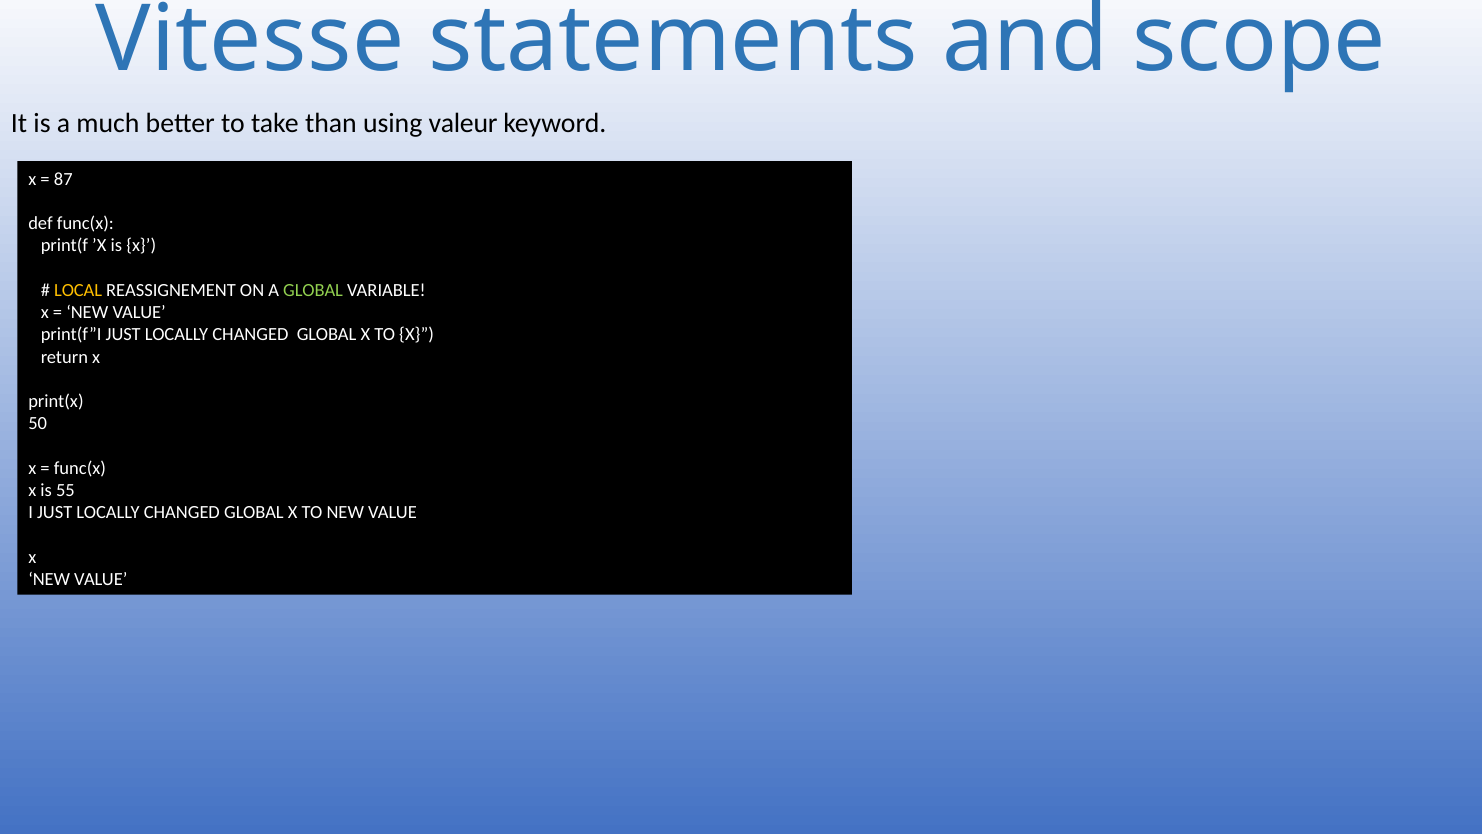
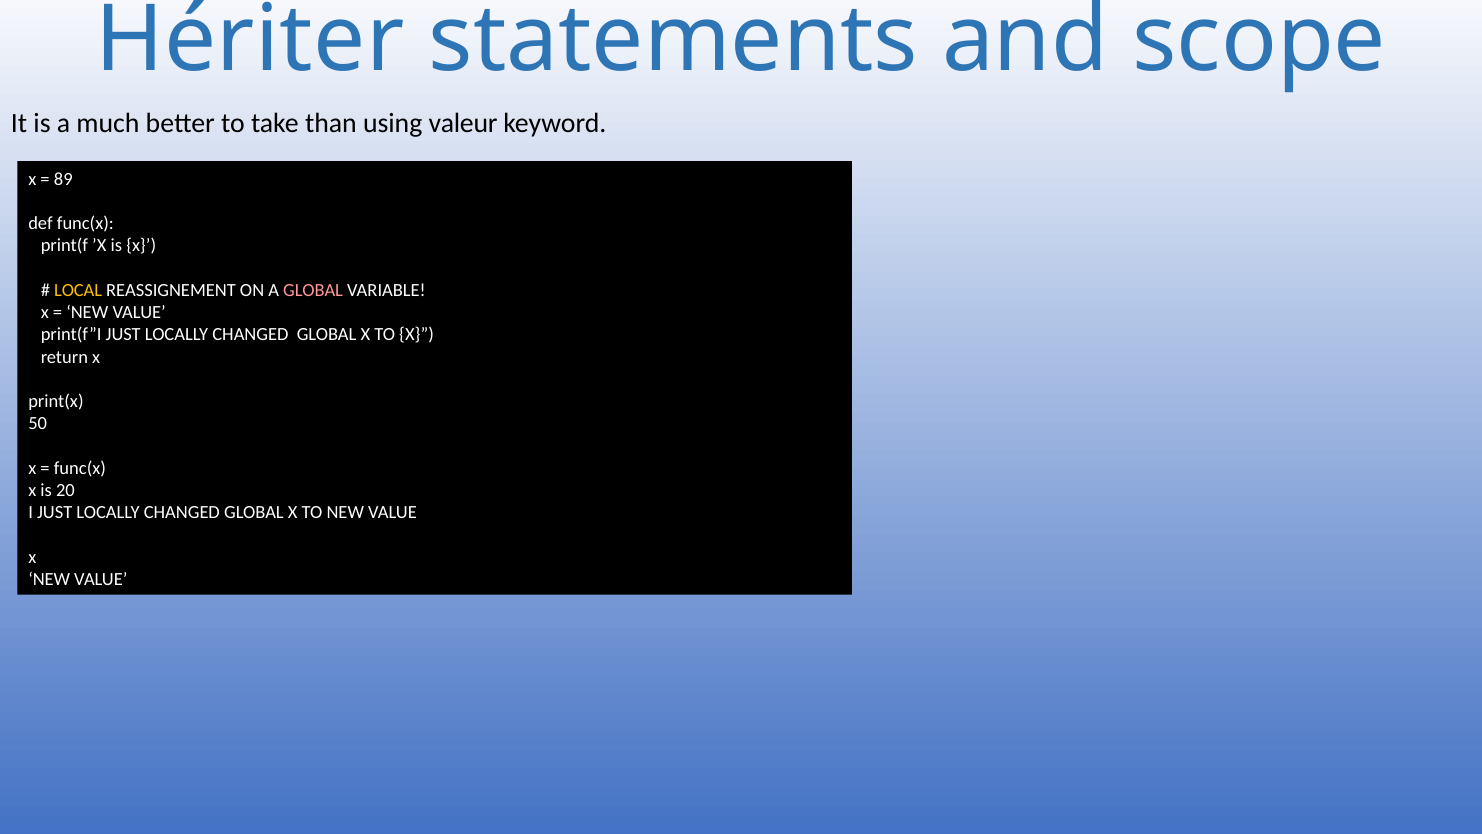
Vitesse: Vitesse -> Hériter (250, 40)
87: 87 -> 89 (63, 179)
GLOBAL colour: light green -> pink (313, 290)
55: 55 -> 20 (65, 490)
